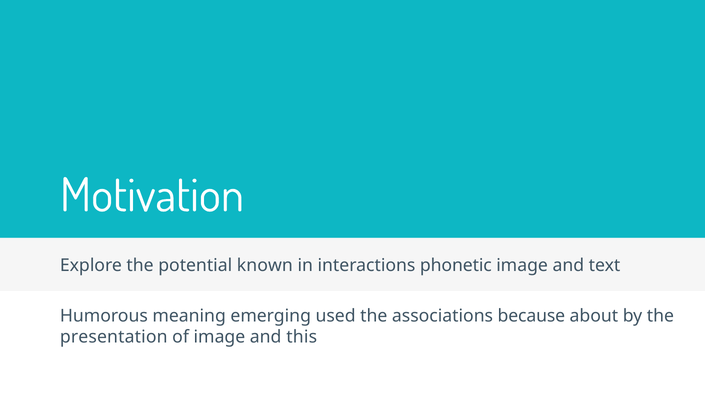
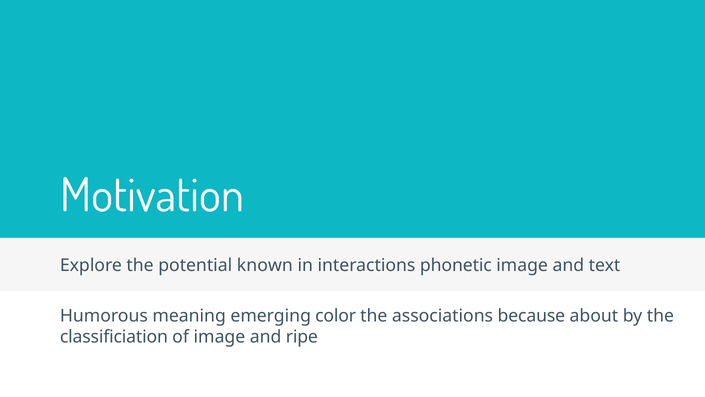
used: used -> color (336, 315)
presentation: presentation -> classificiation (114, 337)
this: this -> ripe (302, 337)
